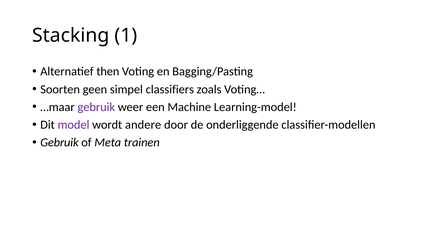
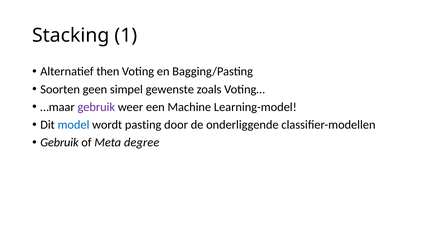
classifiers: classifiers -> gewenste (170, 89)
model colour: purple -> blue (74, 125)
andere: andere -> pasting (143, 125)
trainen: trainen -> degree (142, 143)
